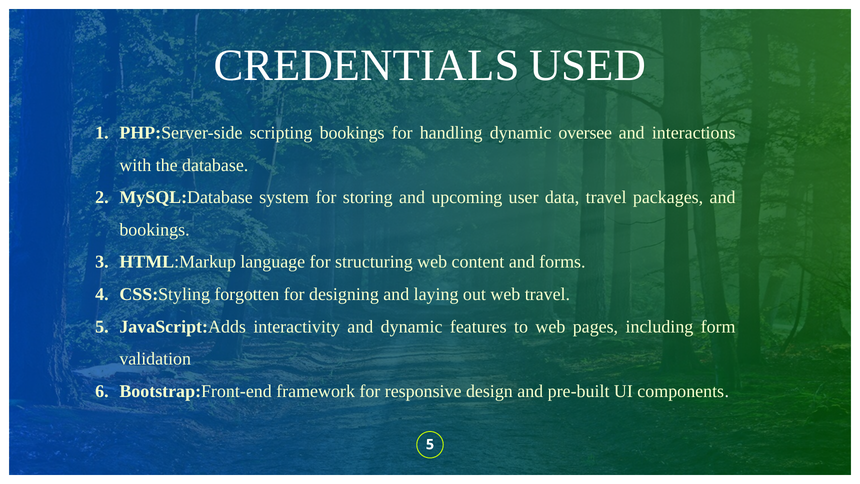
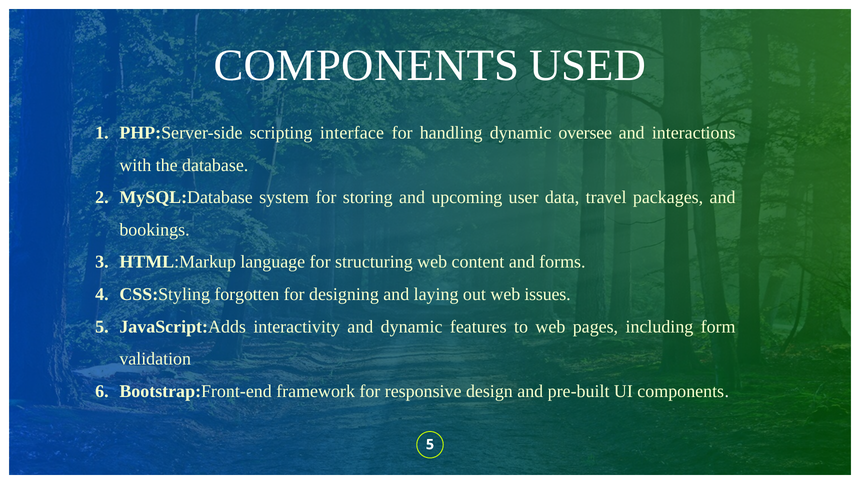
CREDENTIALS: CREDENTIALS -> COMPONENTS (366, 65)
scripting bookings: bookings -> interface (352, 133)
web travel: travel -> issues (548, 294)
